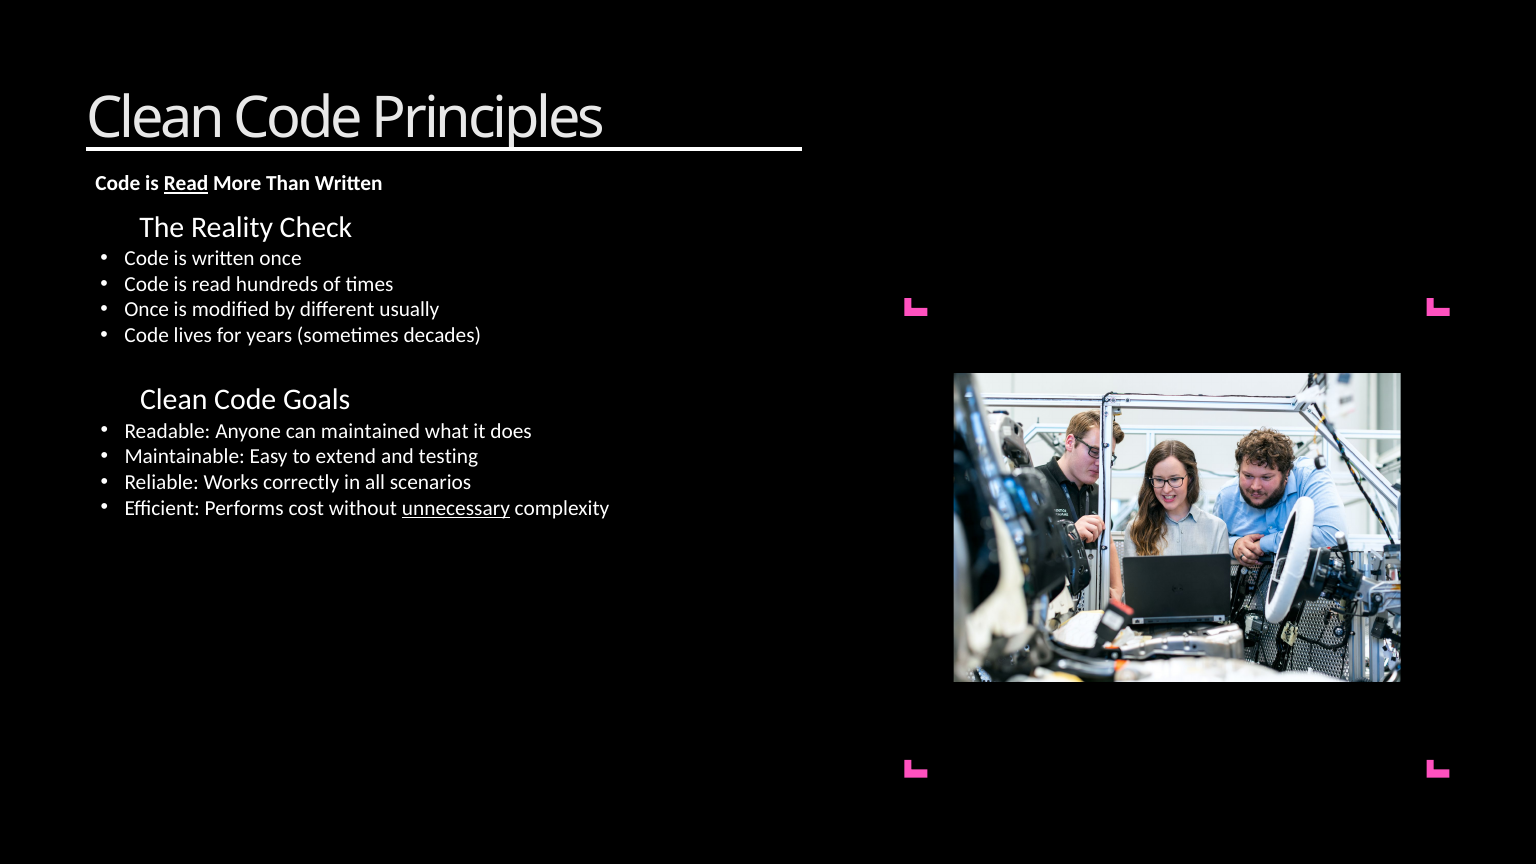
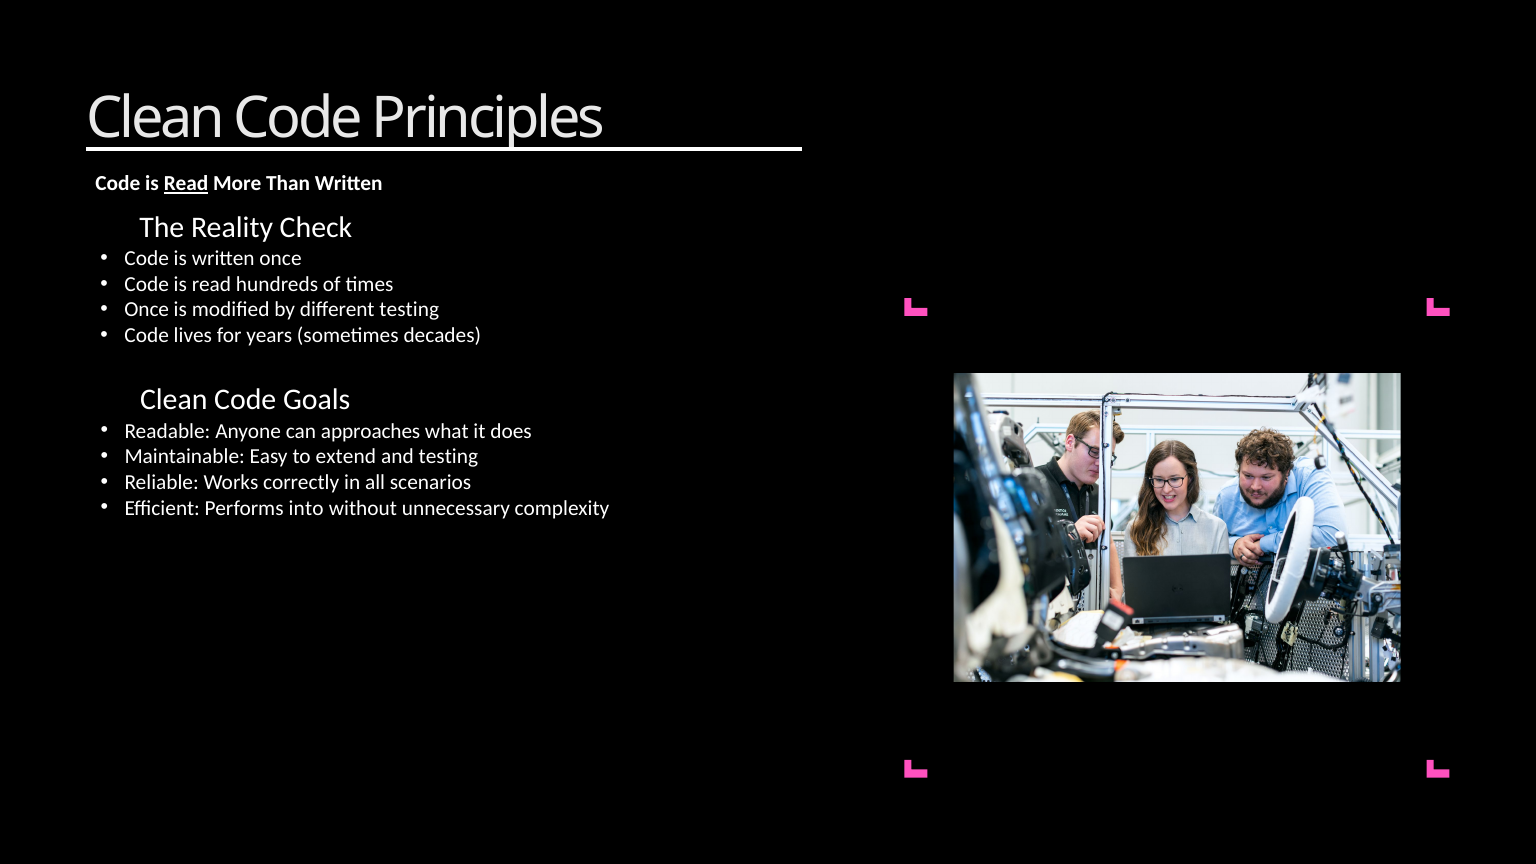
different usually: usually -> testing (409, 310)
maintained: maintained -> approaches (371, 431)
cost: cost -> into (306, 508)
unnecessary underline: present -> none (456, 508)
